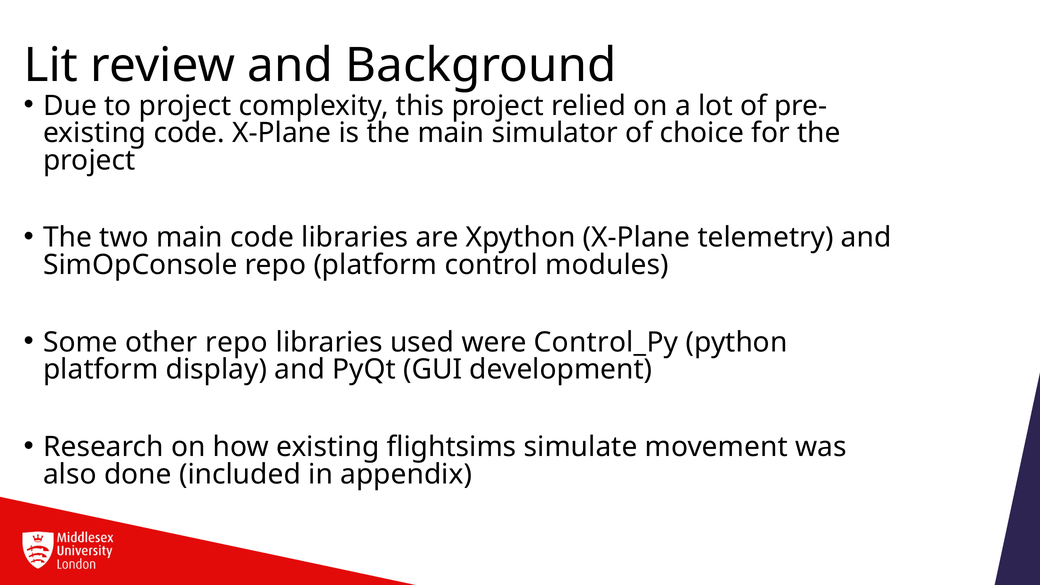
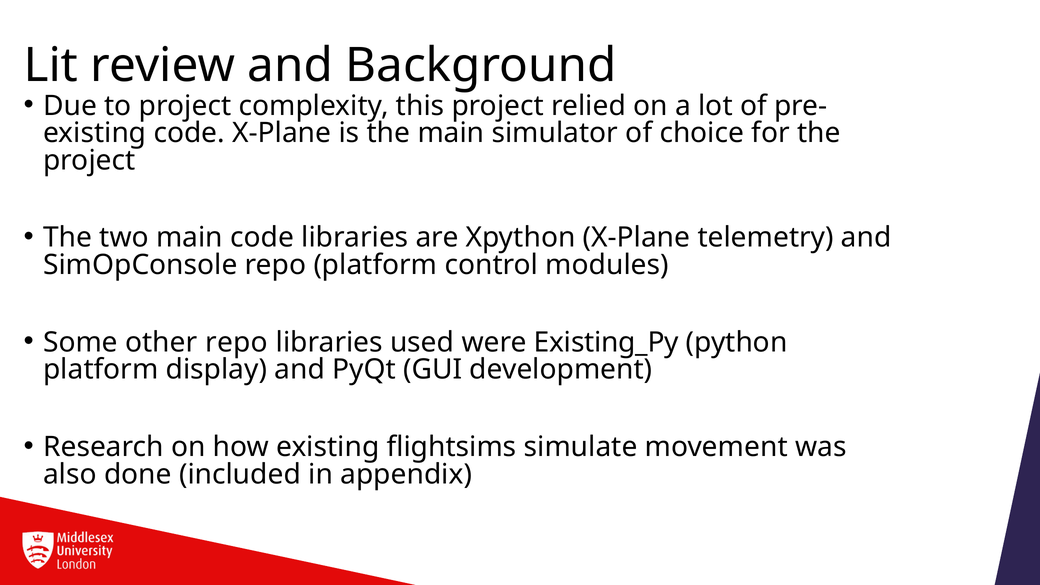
Control_Py: Control_Py -> Existing_Py (606, 342)
